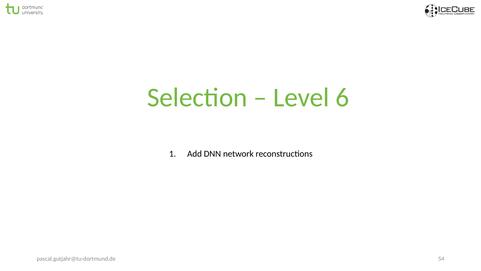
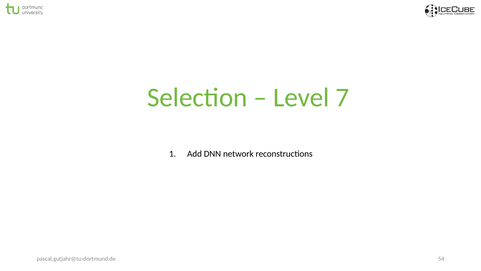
6: 6 -> 7 (342, 97)
